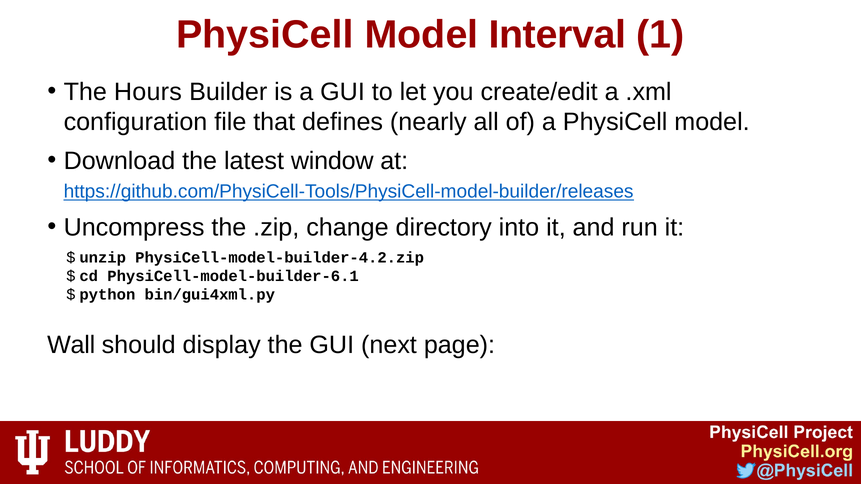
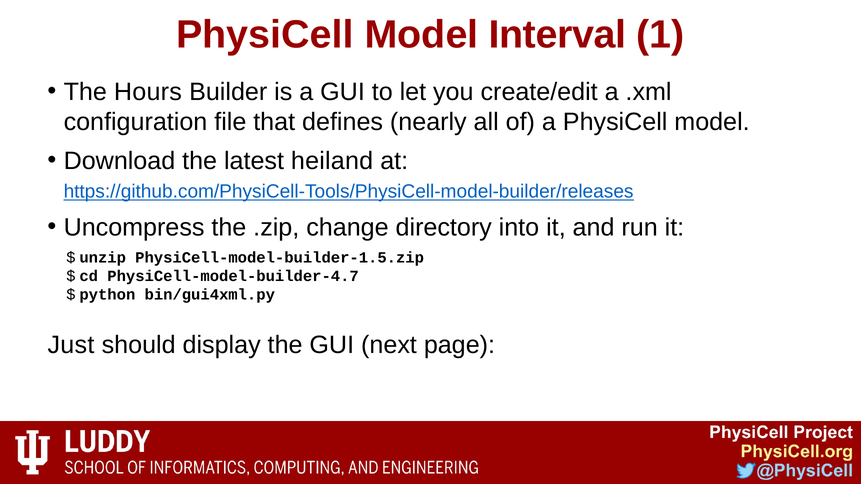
window: window -> heiland (332, 161)
PhysiCell-model-builder-4.2.zip: PhysiCell-model-builder-4.2.zip -> PhysiCell-model-builder-1.5.zip (280, 258)
PhysiCell-model-builder-6.1: PhysiCell-model-builder-6.1 -> PhysiCell-model-builder-4.7 (233, 276)
Wall: Wall -> Just (71, 345)
